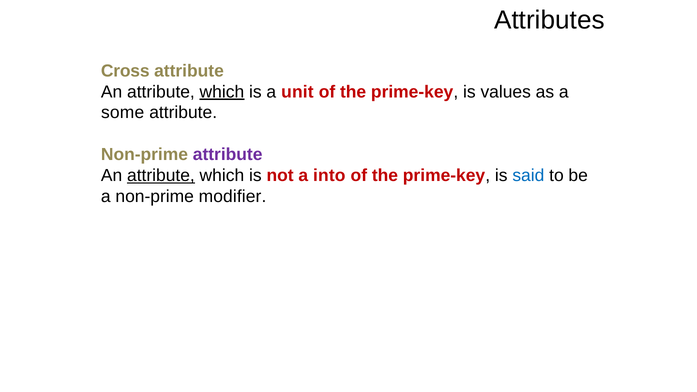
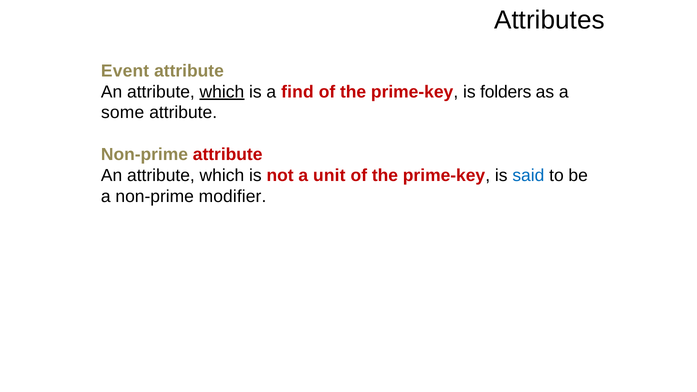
Cross: Cross -> Event (125, 71)
unit: unit -> find (297, 92)
values: values -> folders (506, 92)
attribute colour: purple -> red (228, 155)
attribute underline: present -> none (161, 175)
into: into -> unit (329, 175)
